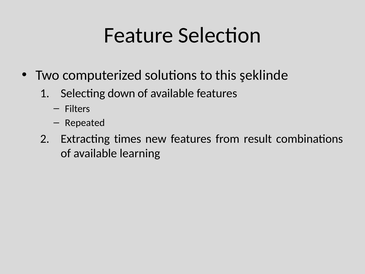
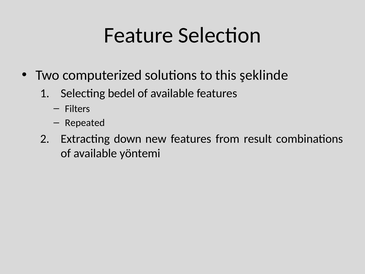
down: down -> bedel (121, 93)
times: times -> down (128, 139)
learning: learning -> yöntemi (140, 153)
